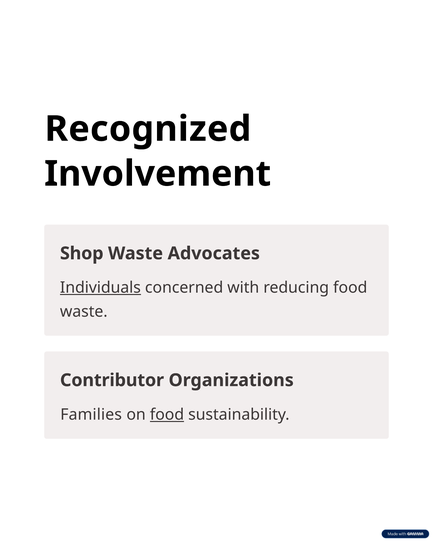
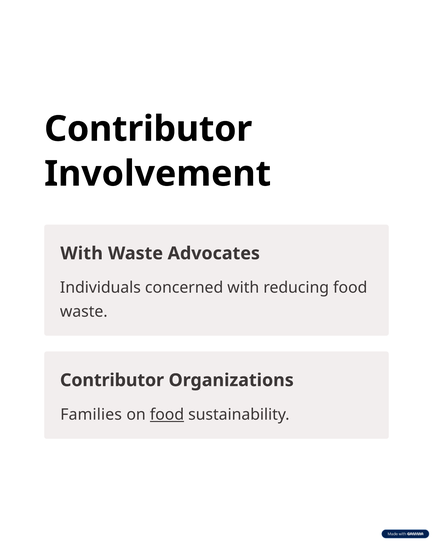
Recognized: Recognized -> Contributor (148, 129)
Shop: Shop -> With (82, 253)
Individuals underline: present -> none (100, 287)
